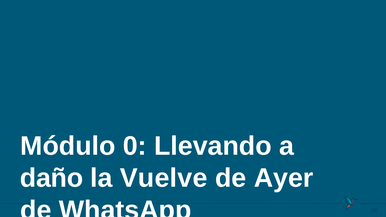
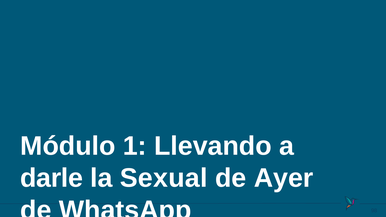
0: 0 -> 1 (135, 146)
daño: daño -> darle (52, 178)
Vuelve: Vuelve -> Sexual (164, 178)
